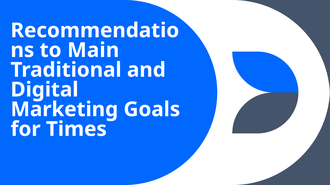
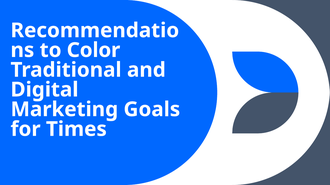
Main: Main -> Color (93, 50)
